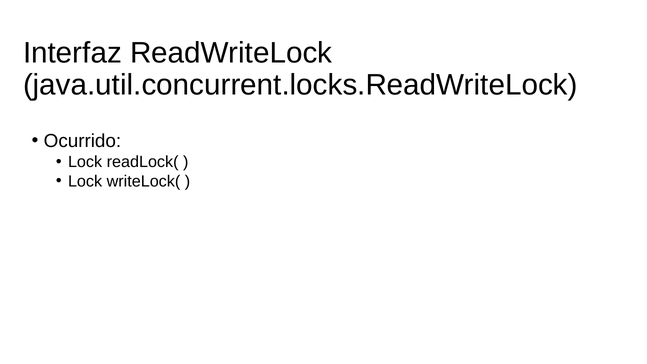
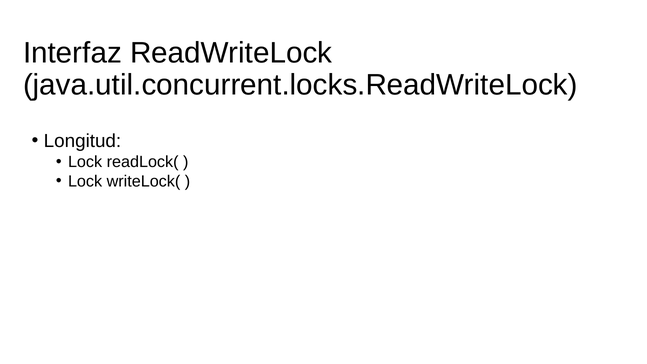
Ocurrido: Ocurrido -> Longitud (82, 141)
